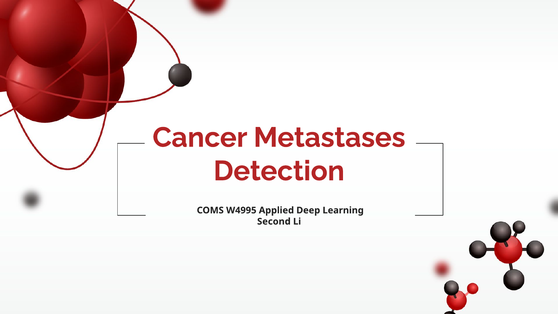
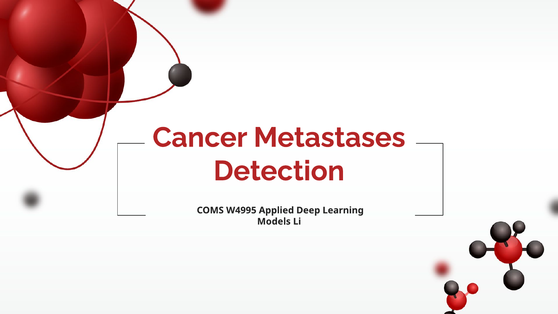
Second: Second -> Models (274, 221)
